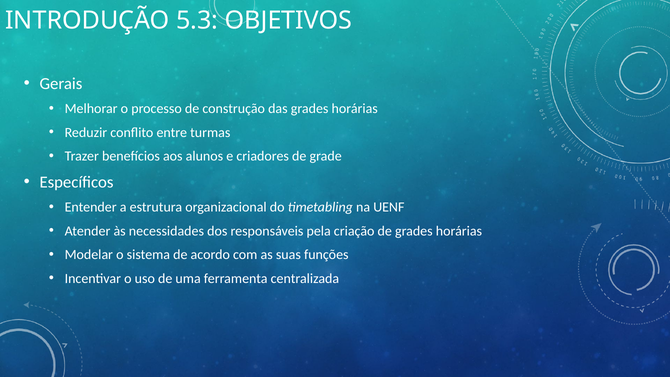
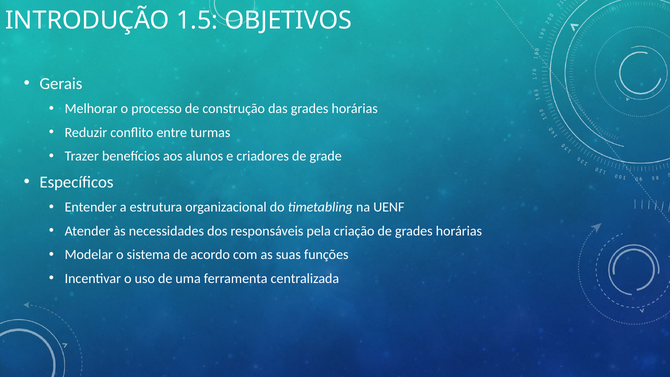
5.3: 5.3 -> 1.5 (197, 20)
